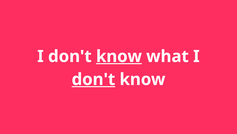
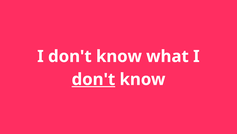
know underline: present -> none (119, 56)
